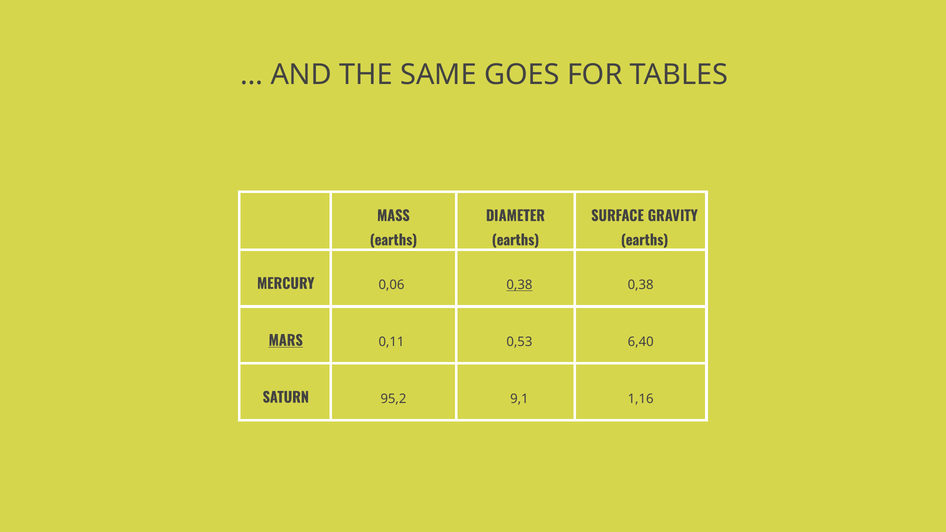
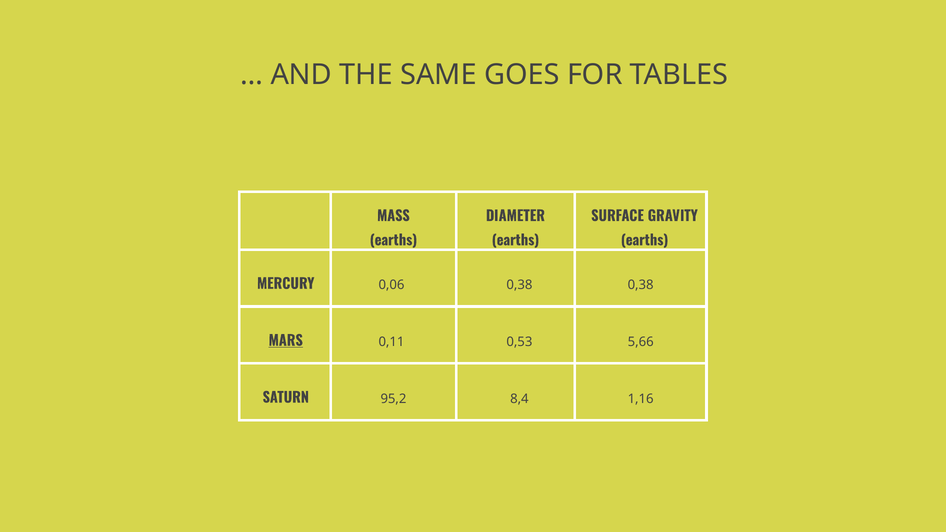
0,38 underline: present -> none (519, 285)
6,40: 6,40 -> 5,66 (641, 342)
9,1: 9,1 -> 8,4 (519, 399)
